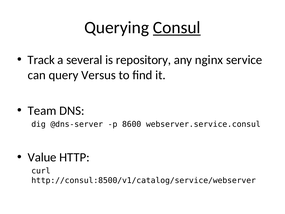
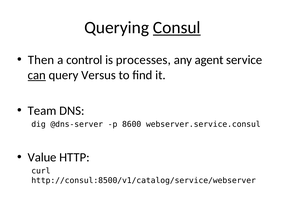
Track: Track -> Then (41, 60)
several: several -> control (84, 60)
repository: repository -> processes (143, 60)
nginx: nginx -> agent (209, 60)
can underline: none -> present (37, 75)
